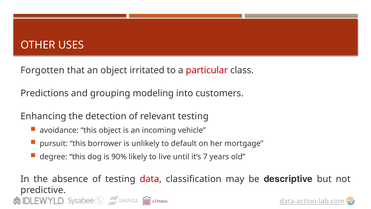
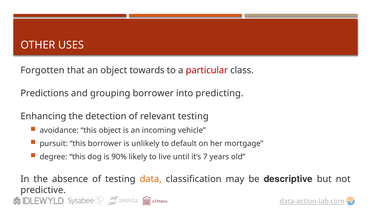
irritated: irritated -> towards (147, 70)
grouping modeling: modeling -> borrower (153, 93)
customers: customers -> predicting (219, 93)
data colour: red -> orange (151, 179)
